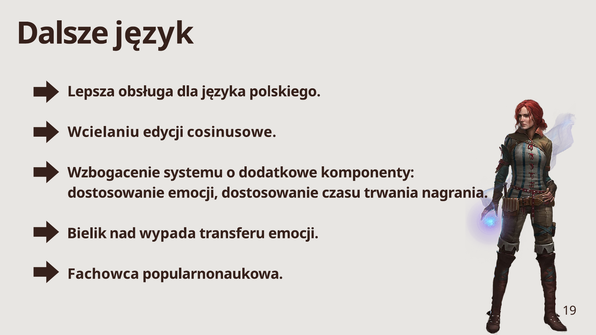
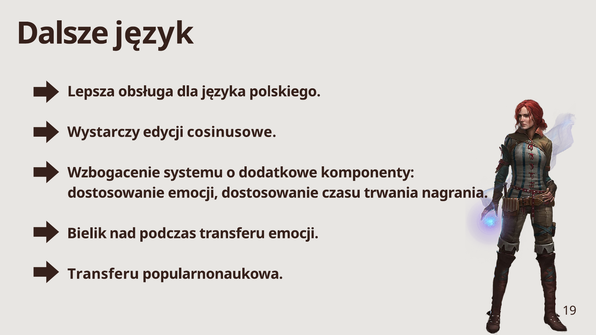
Wcielaniu: Wcielaniu -> Wystarczy (104, 132)
wypada: wypada -> podczas (168, 234)
Fachowca: Fachowca -> Transferu (103, 274)
